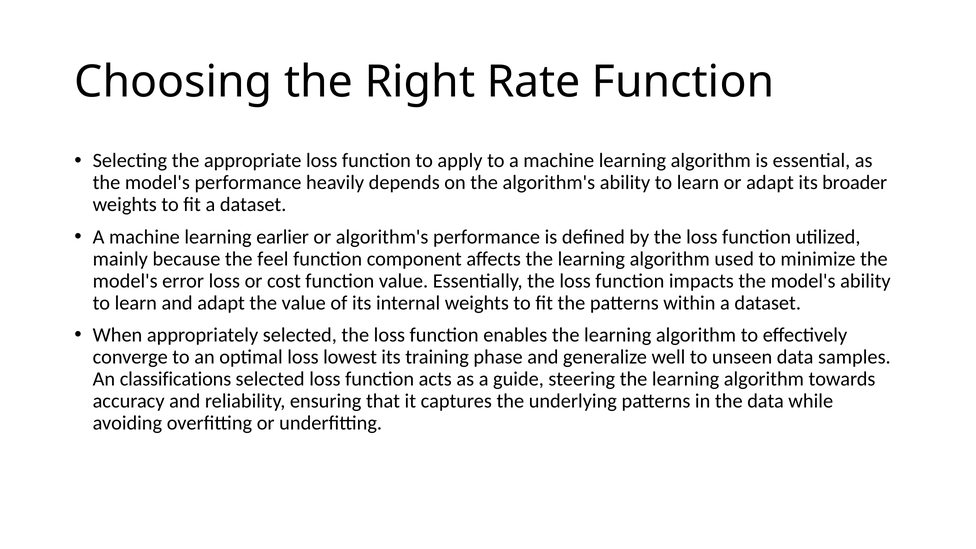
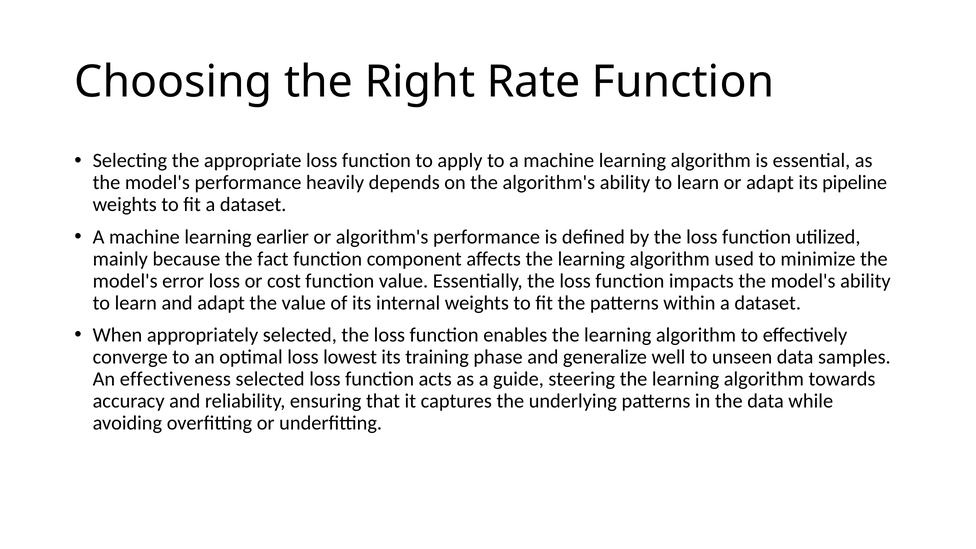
broader: broader -> pipeline (855, 183)
feel: feel -> fact (273, 259)
classifications: classifications -> effectiveness (175, 379)
